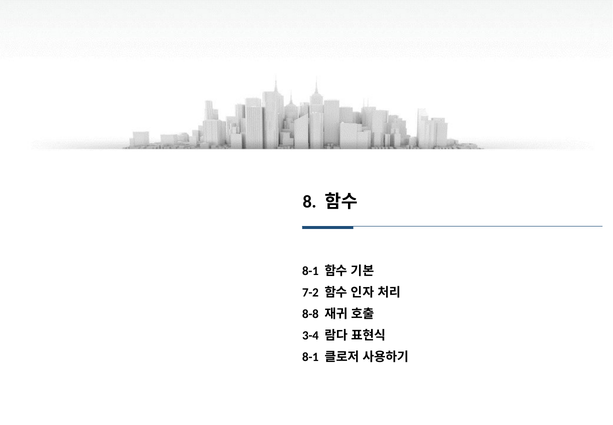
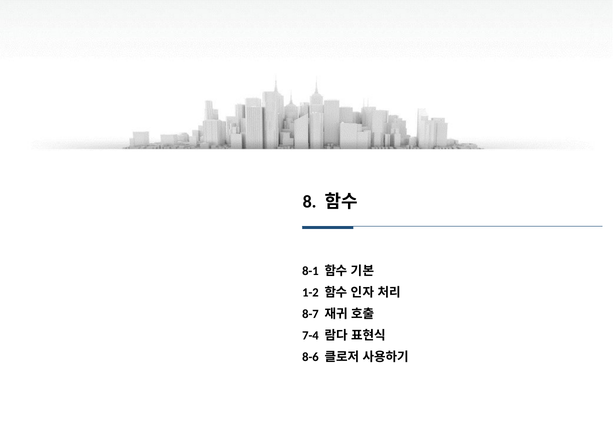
7-2: 7-2 -> 1-2 (310, 292)
8-8: 8-8 -> 8-7 (310, 313)
3-4: 3-4 -> 7-4 (310, 335)
8-1: 8-1 -> 8-6 (310, 356)
